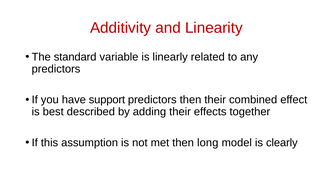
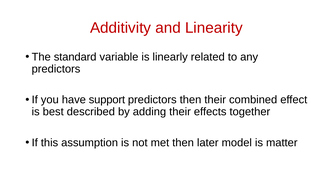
long: long -> later (208, 143)
clearly: clearly -> matter (282, 143)
